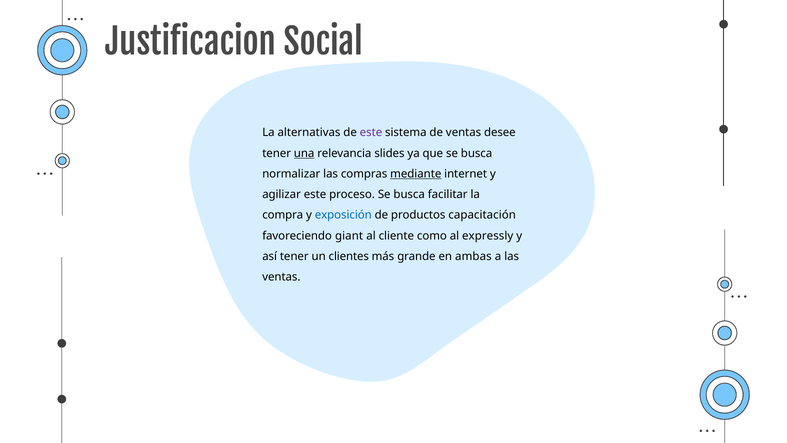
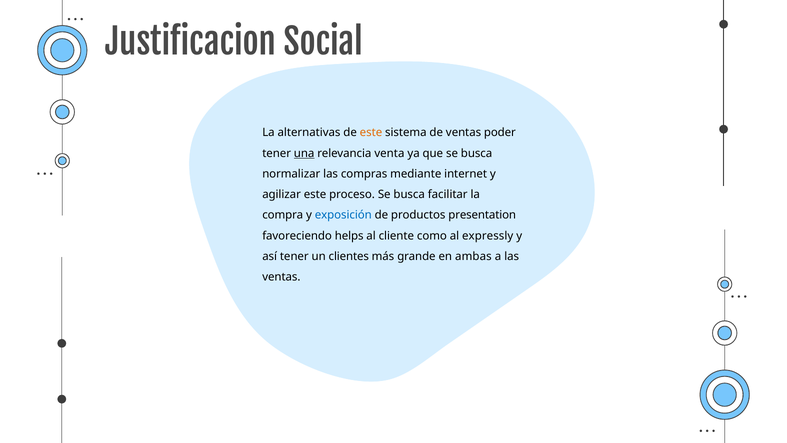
este colour: purple -> orange (371, 132)
desee: desee -> poder (500, 132)
slides: slides -> venta (389, 153)
mediante underline: present -> none (416, 174)
capacitación: capacitación -> presentation (482, 215)
giant: giant -> helps (349, 236)
